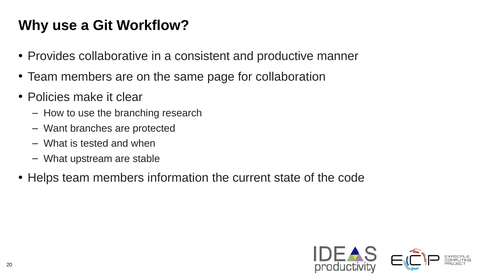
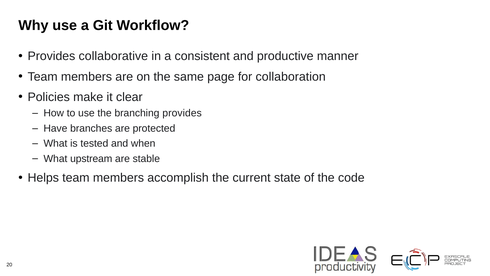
branching research: research -> provides (182, 113)
Want: Want -> Have (55, 128)
information: information -> accomplish (178, 178)
